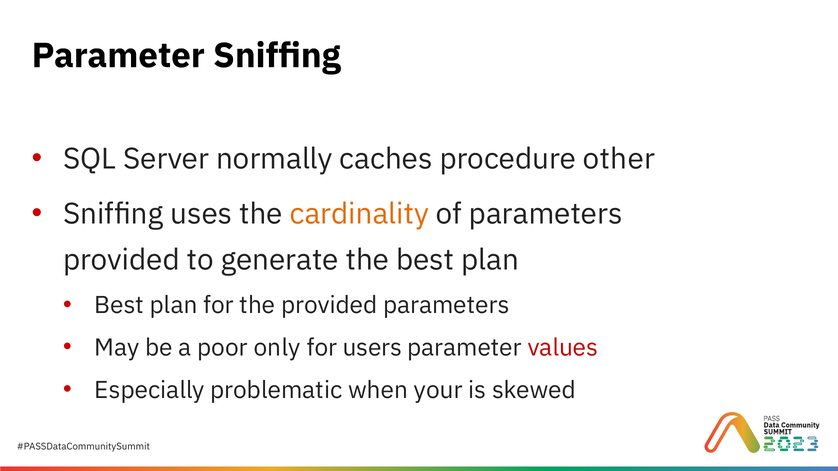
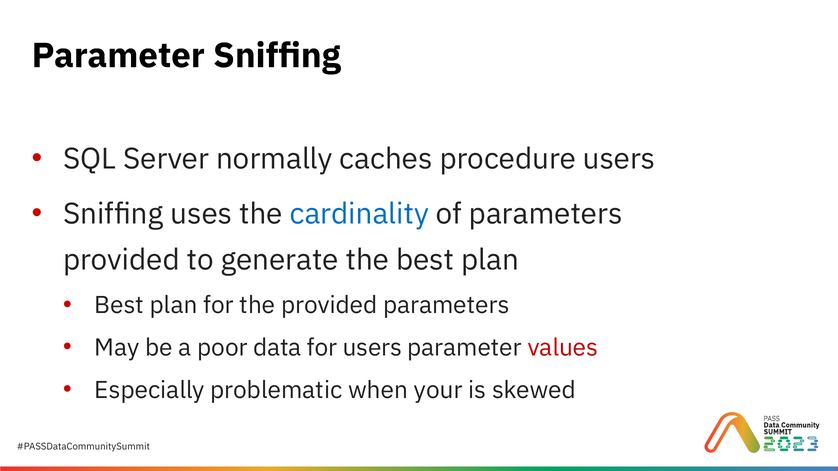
procedure other: other -> users (619, 159)
cardinality colour: orange -> blue (359, 214)
only: only -> data (277, 348)
